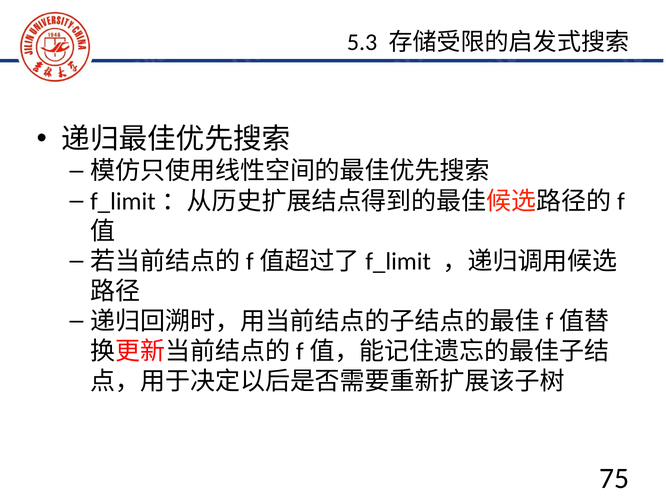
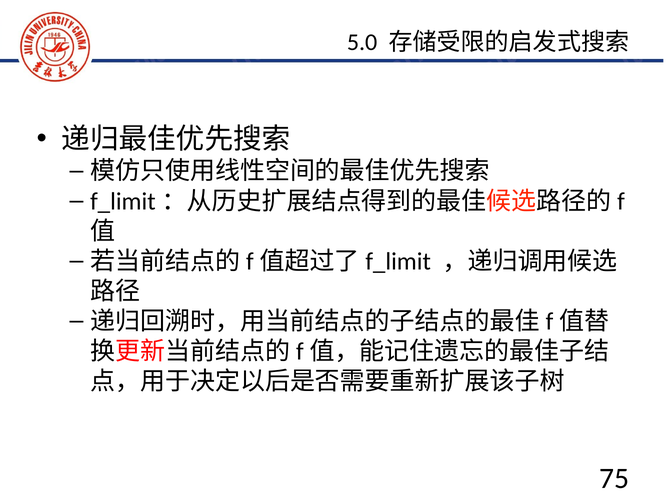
5.3: 5.3 -> 5.0 (362, 42)
